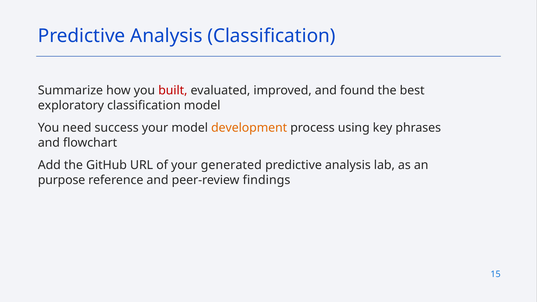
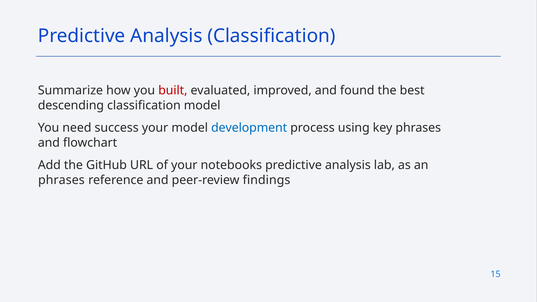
exploratory: exploratory -> descending (71, 105)
development colour: orange -> blue (249, 128)
generated: generated -> notebooks (231, 165)
purpose: purpose -> phrases (61, 180)
